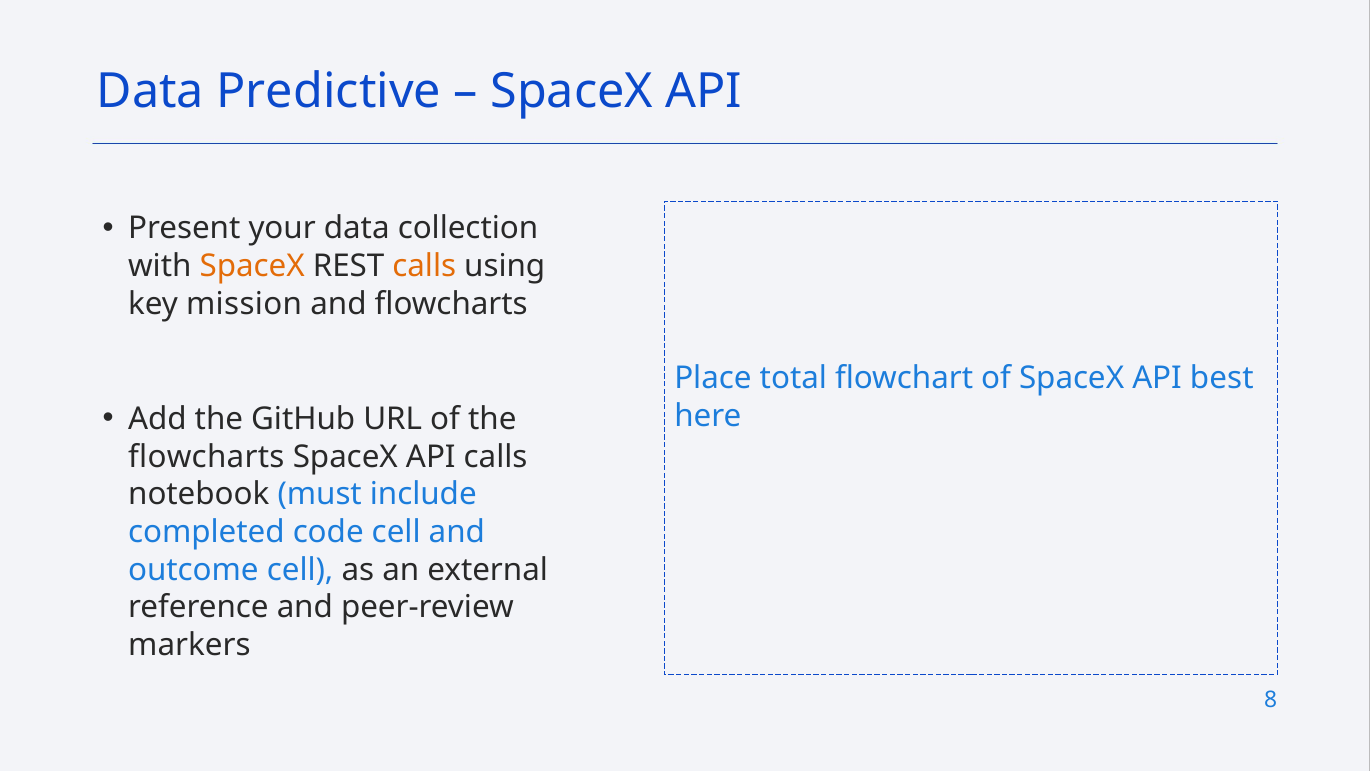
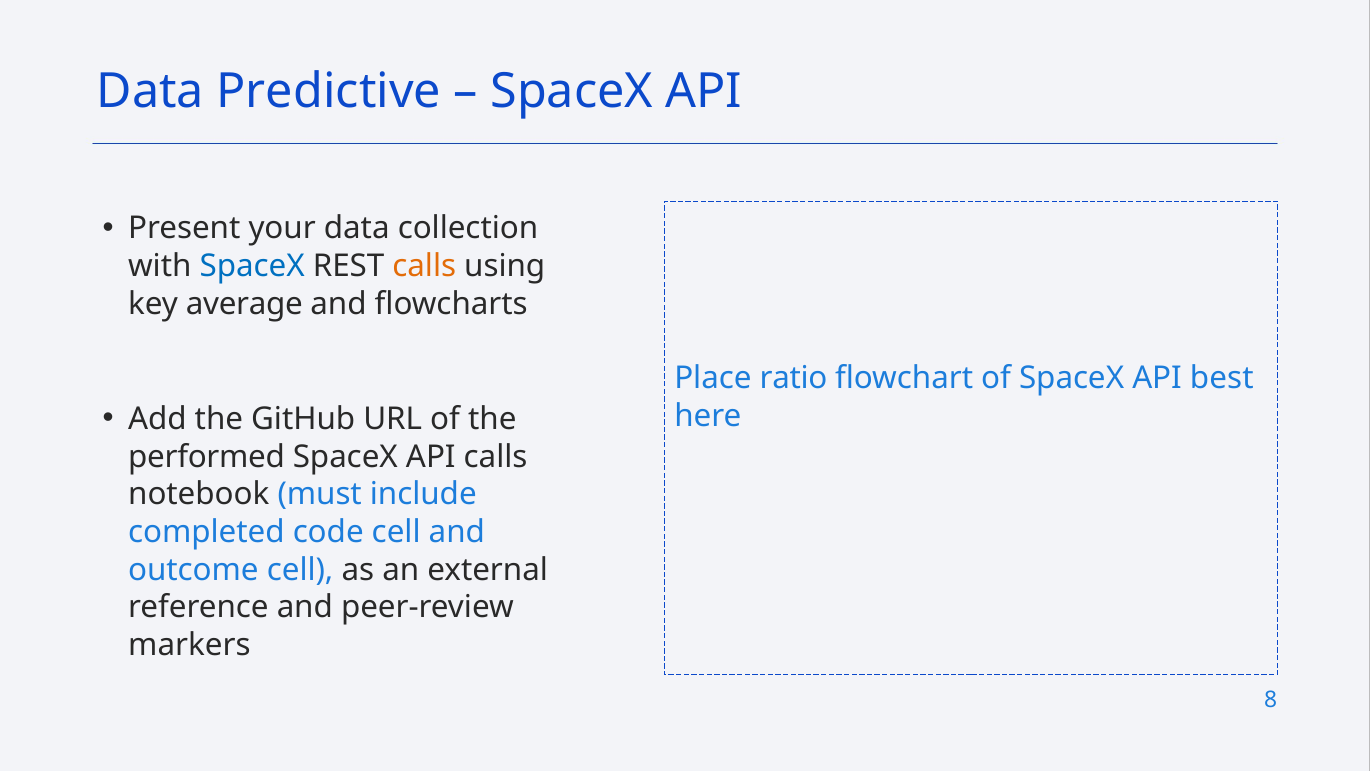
SpaceX colour: orange -> blue (252, 266)
mission: mission -> average (244, 304)
total: total -> ratio (794, 378)
flowcharts: flowcharts -> performed (207, 457)
